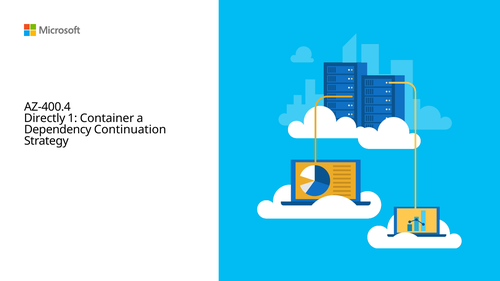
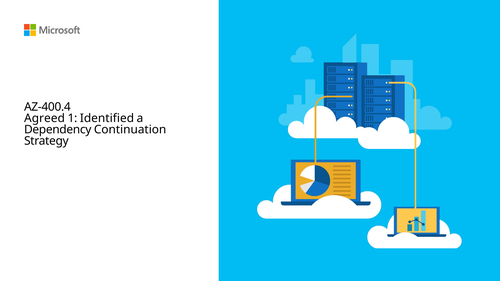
Directly: Directly -> Agreed (45, 118)
Container: Container -> Identified (107, 118)
